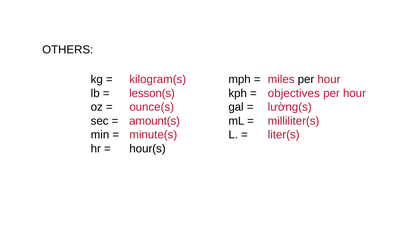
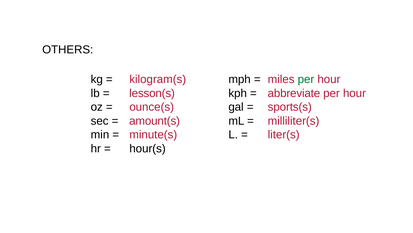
per colour: black -> green (306, 79)
objectives: objectives -> abbreviate (294, 93)
lường(s: lường(s -> sports(s (290, 107)
